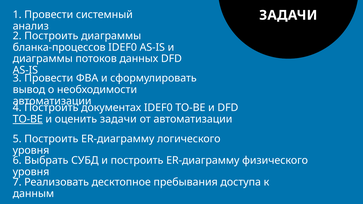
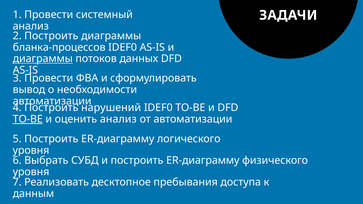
диаграммы underline: none -> present (43, 59)
документах: документах -> нарушений (111, 108)
оценить задачи: задачи -> анализ (118, 119)
